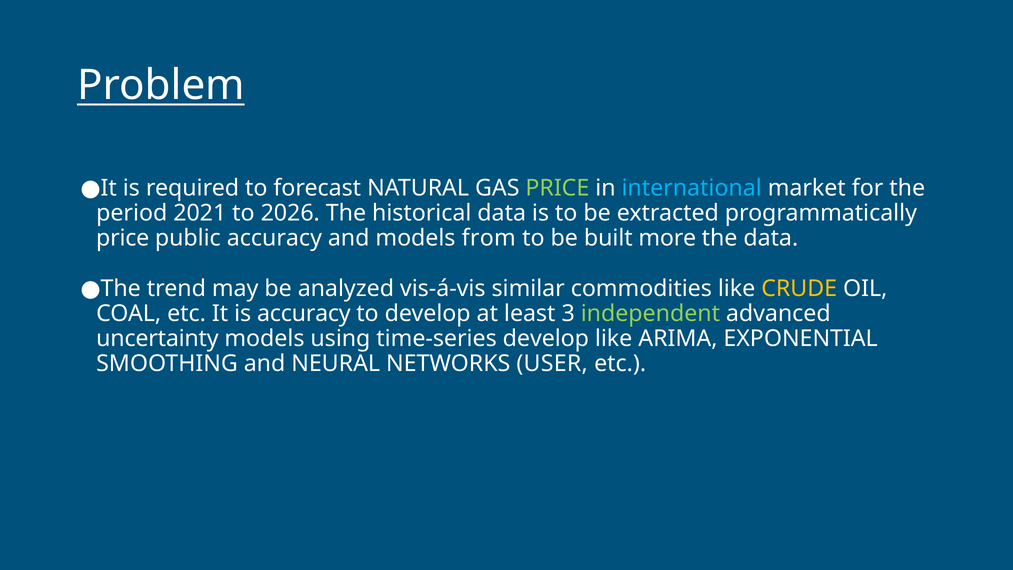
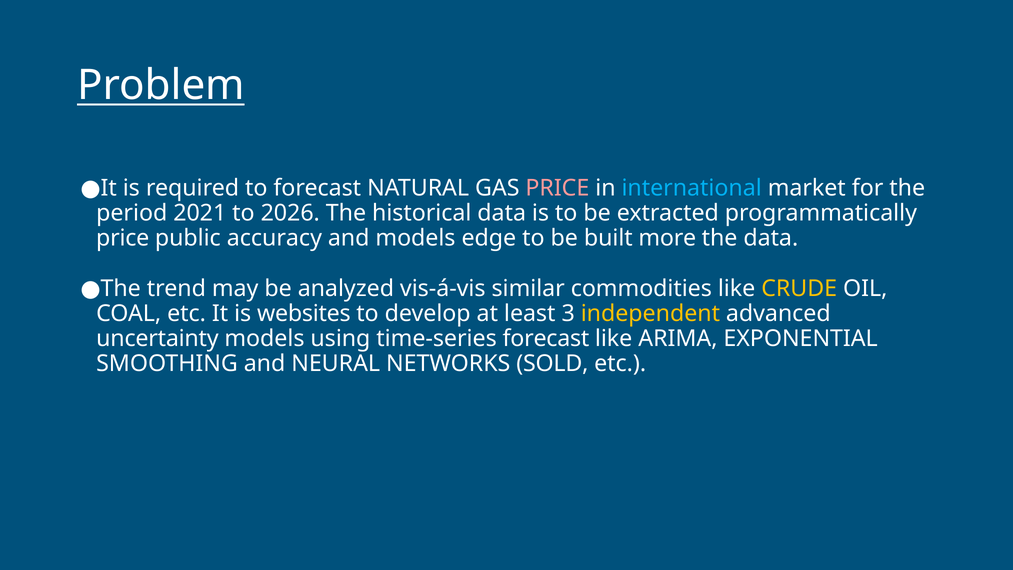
PRICE colour: light green -> pink (557, 188)
from: from -> edge (489, 238)
is accuracy: accuracy -> websites (304, 313)
independent colour: light green -> yellow (650, 313)
time-series develop: develop -> forecast (546, 338)
USER: USER -> SOLD (552, 364)
